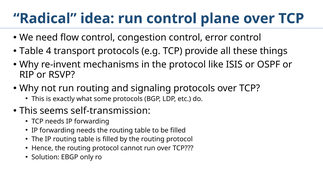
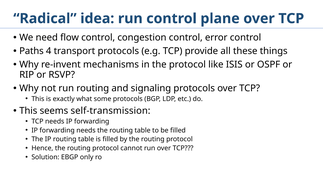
Table: Table -> Paths (31, 51)
